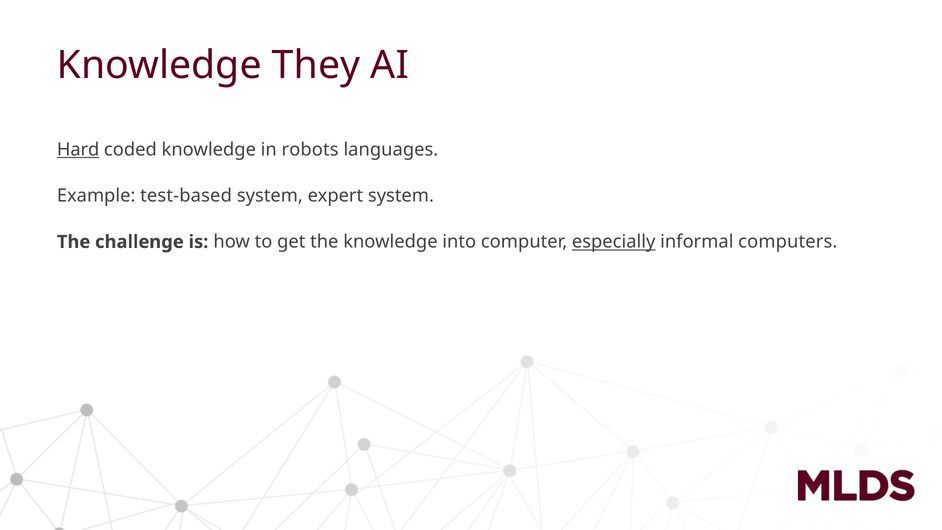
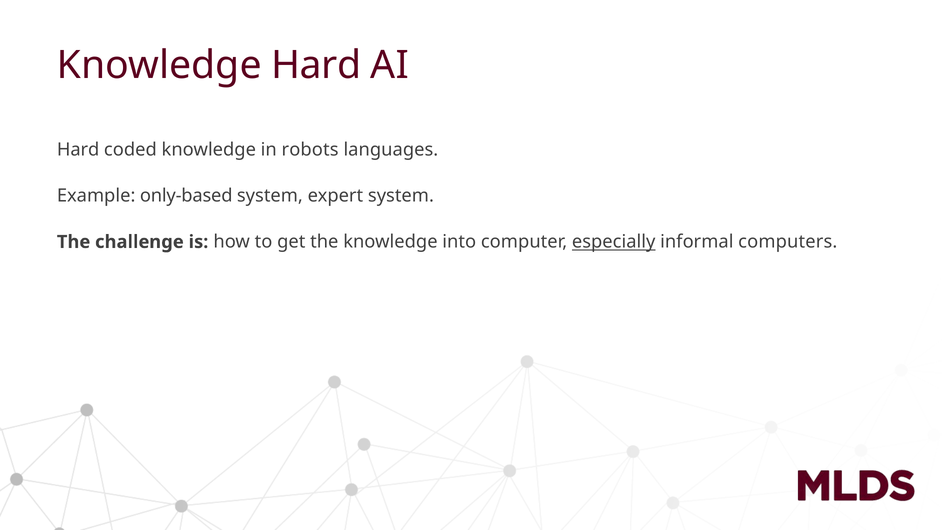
Knowledge They: They -> Hard (316, 65)
Hard underline: present -> none (78, 150)
test-based: test-based -> only-based (186, 196)
